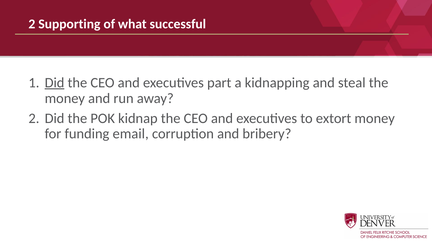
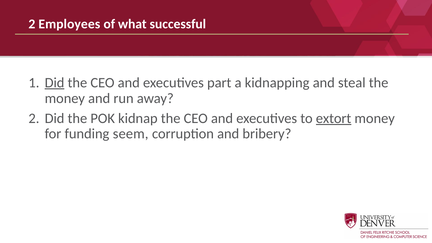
Supporting: Supporting -> Employees (69, 24)
extort underline: none -> present (334, 118)
email: email -> seem (131, 134)
